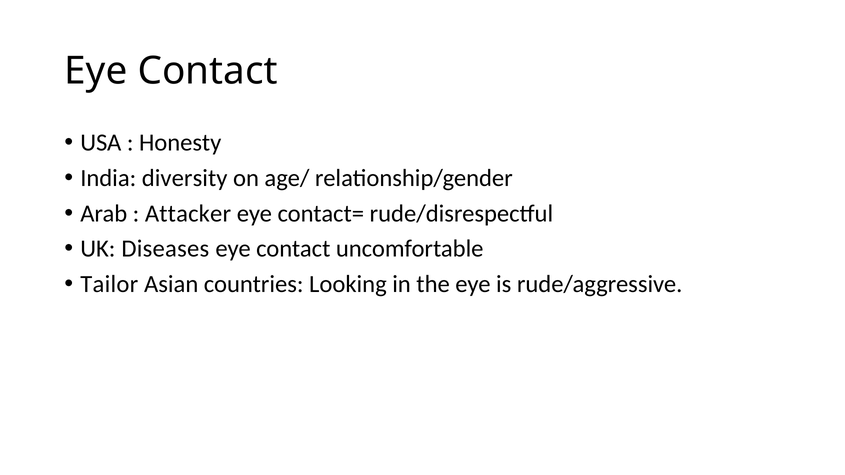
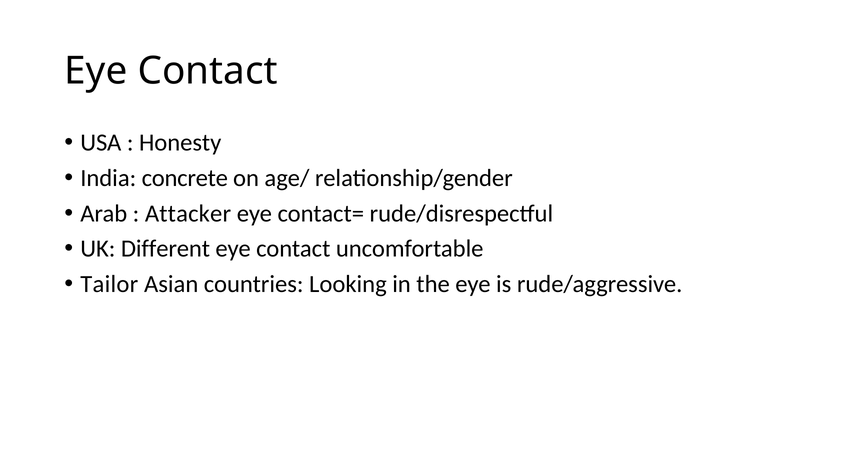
diversity: diversity -> concrete (185, 178)
Diseases: Diseases -> Different (165, 249)
